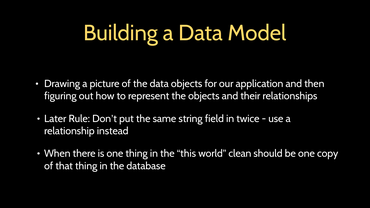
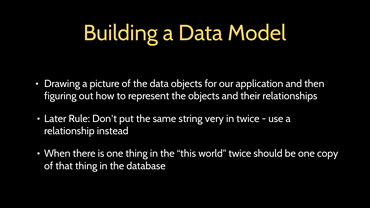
field: field -> very (214, 119)
clean: clean -> twice (240, 154)
